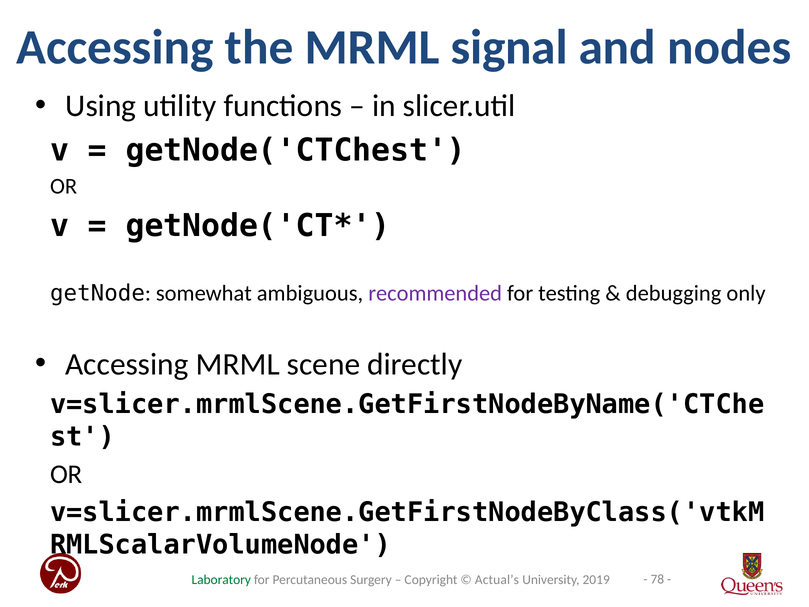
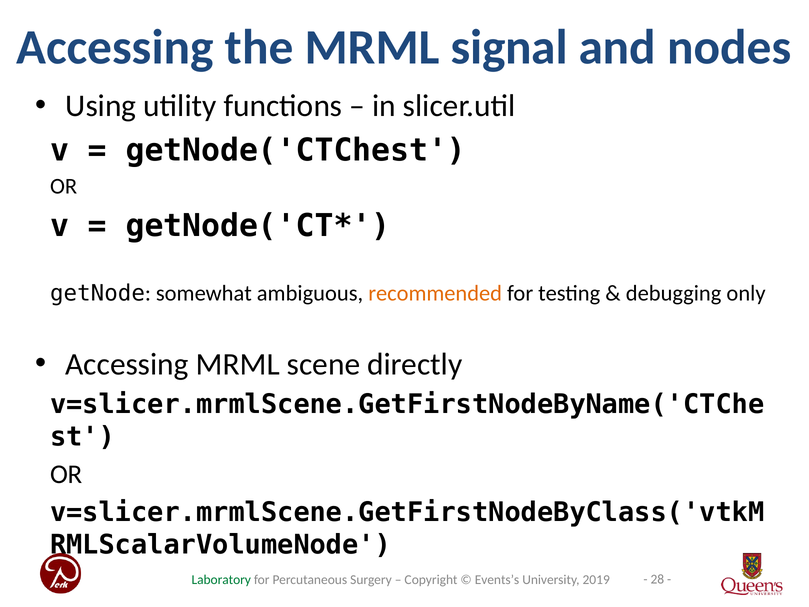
recommended colour: purple -> orange (435, 293)
78: 78 -> 28 (657, 579)
Actual’s: Actual’s -> Events’s (497, 579)
